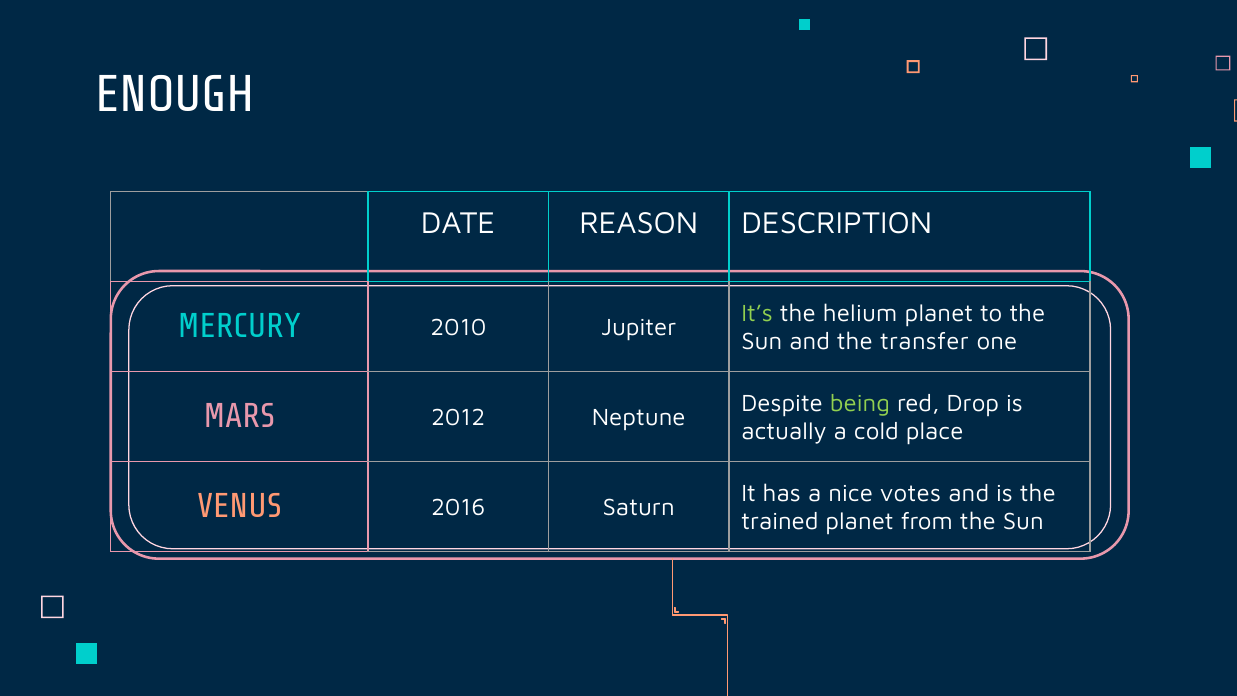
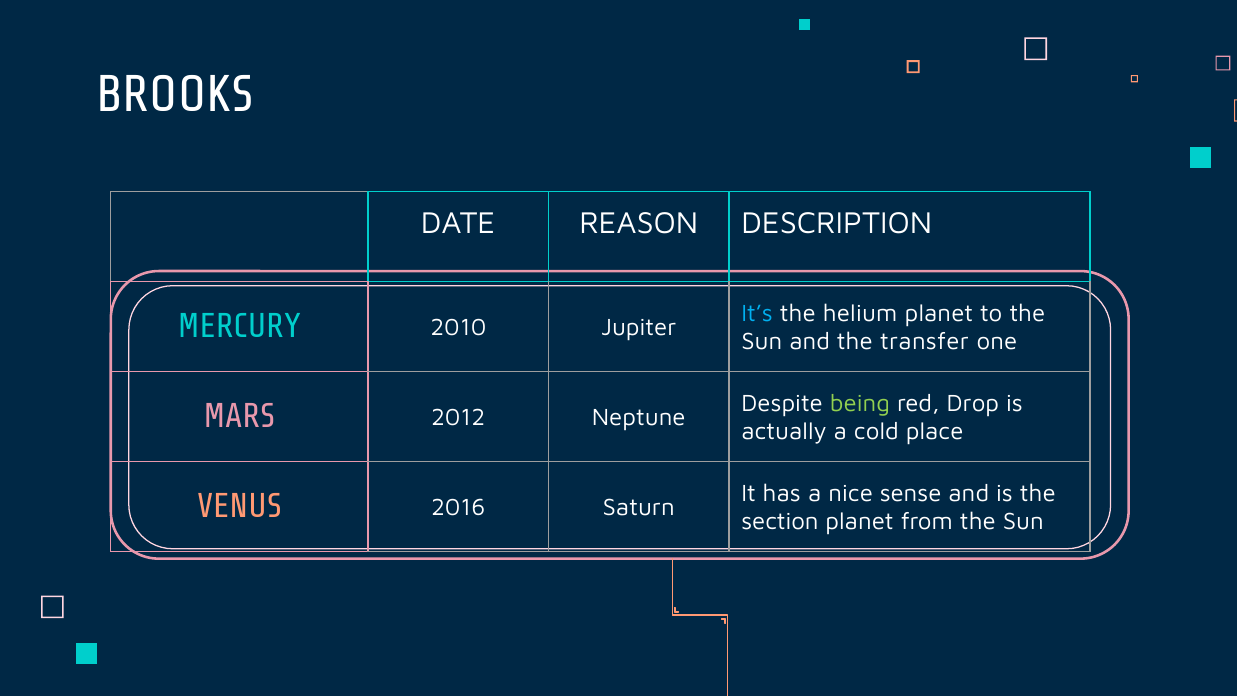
ENOUGH: ENOUGH -> BROOKS (175, 94)
It’s colour: light green -> light blue (757, 313)
votes: votes -> sense (911, 493)
trained: trained -> section (780, 522)
